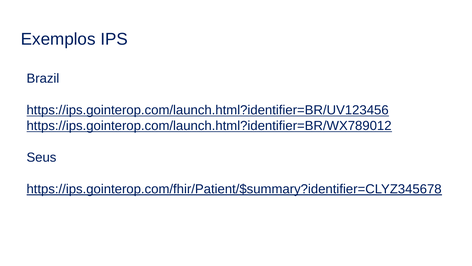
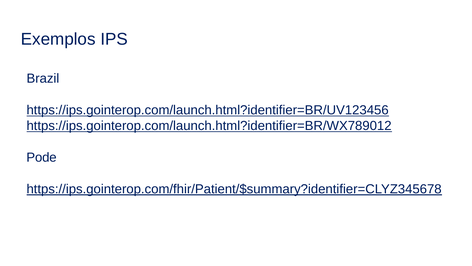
Seus: Seus -> Pode (42, 157)
